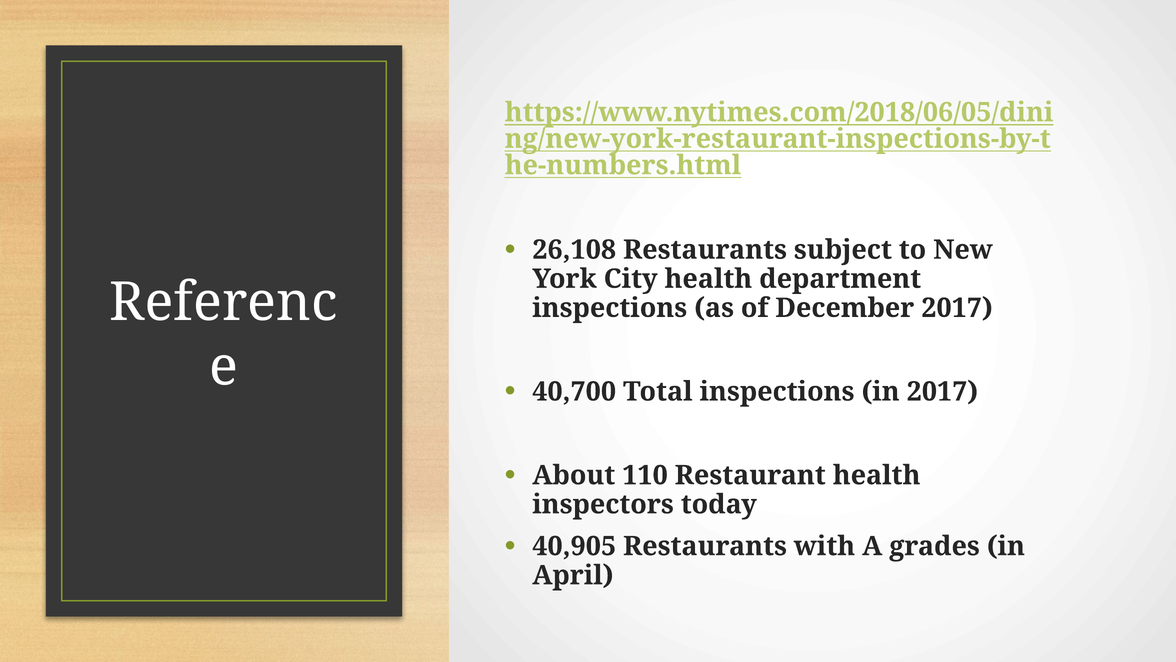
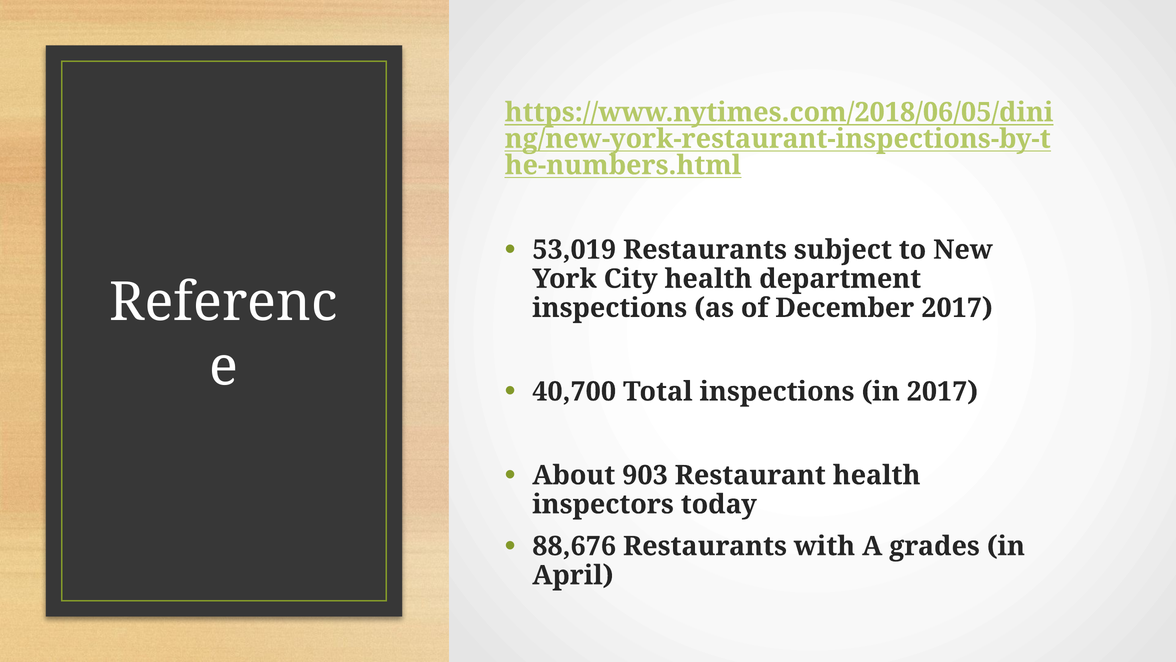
26,108: 26,108 -> 53,019 (574, 250)
110: 110 -> 903 (645, 475)
40,905: 40,905 -> 88,676 (574, 546)
